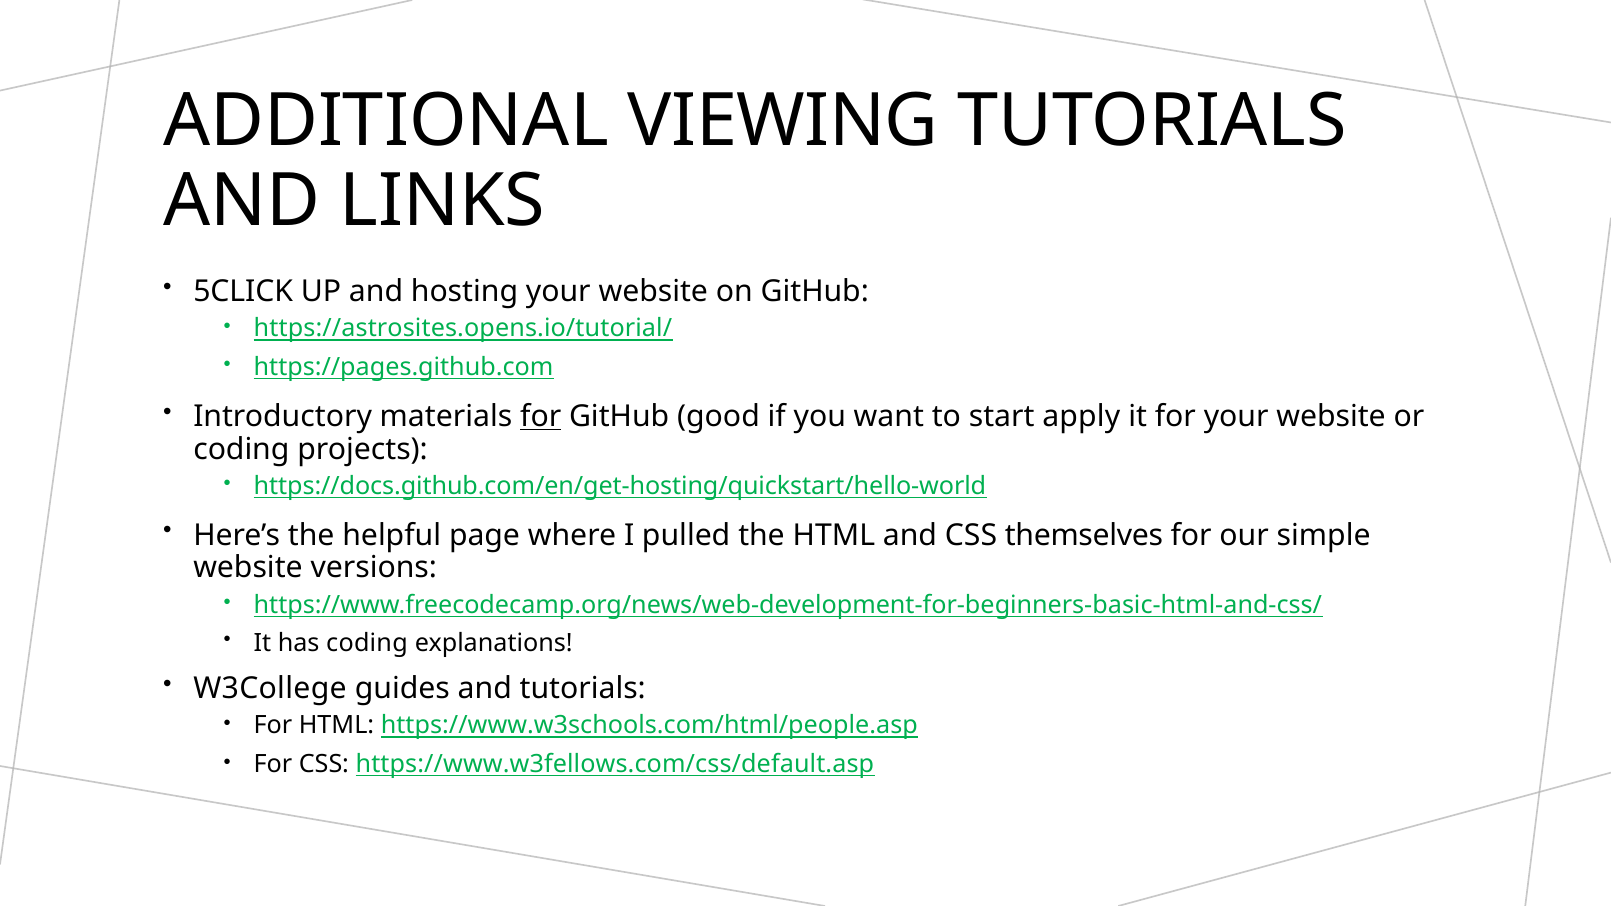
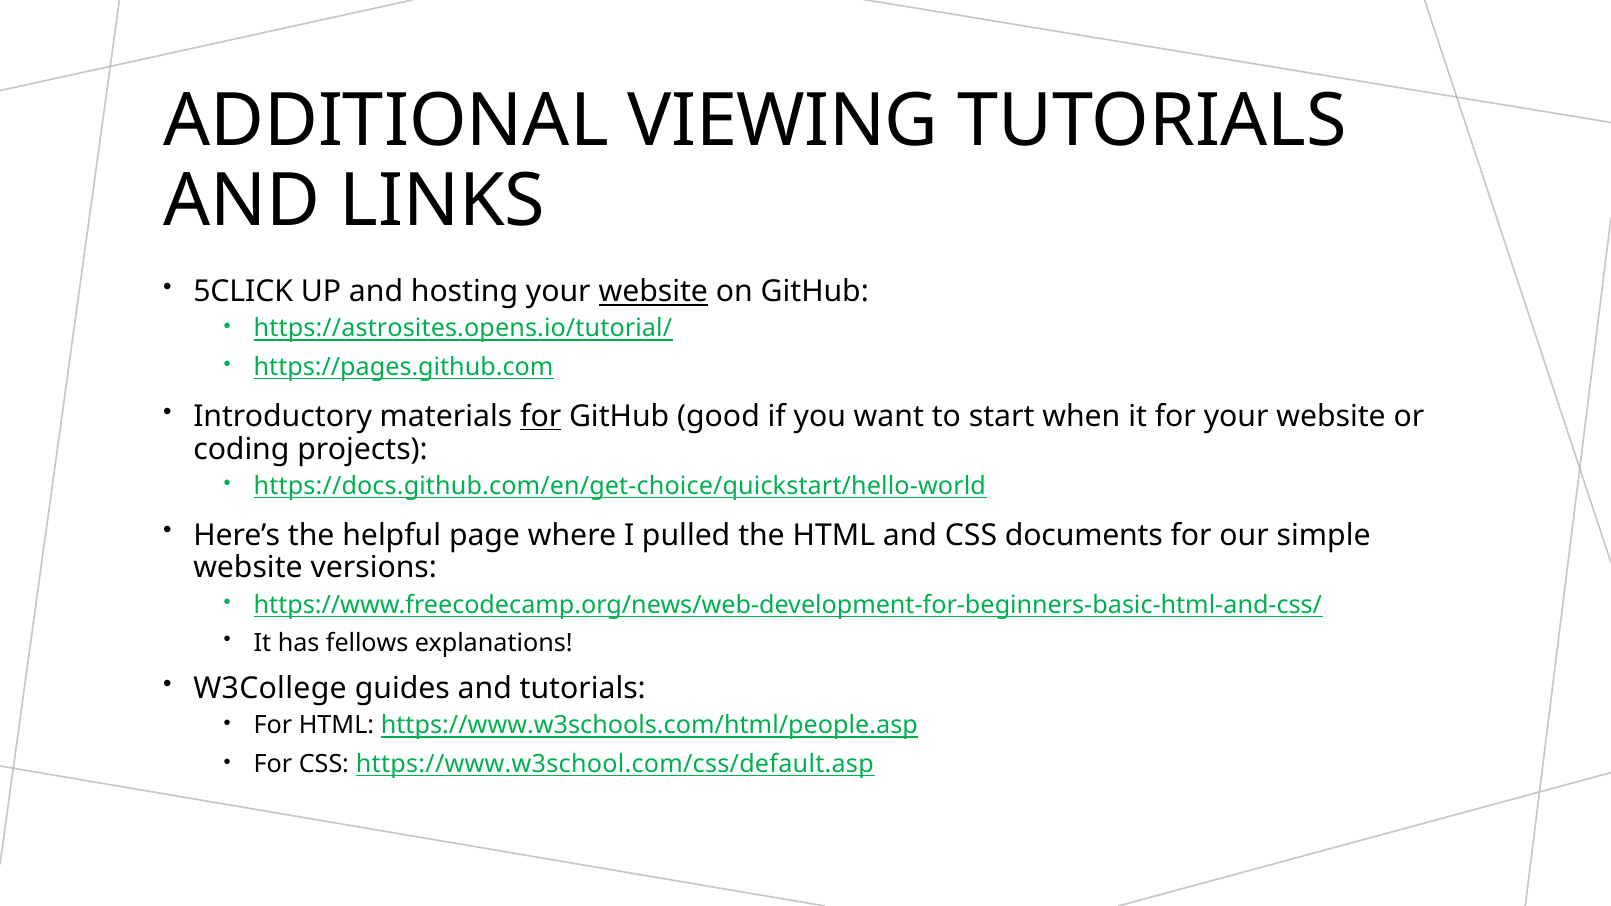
website underline: none -> present (653, 292)
apply: apply -> when (1081, 417)
https://docs.github.com/en/get-hosting/quickstart/hello-world: https://docs.github.com/en/get-hosting/quickstart/hello-world -> https://docs.github.com/en/get-choice/quickstart/hello-world (620, 486)
themselves: themselves -> documents (1084, 535)
has coding: coding -> fellows (367, 643)
https://www.w3fellows.com/css/default.asp: https://www.w3fellows.com/css/default.asp -> https://www.w3school.com/css/default.asp (615, 764)
